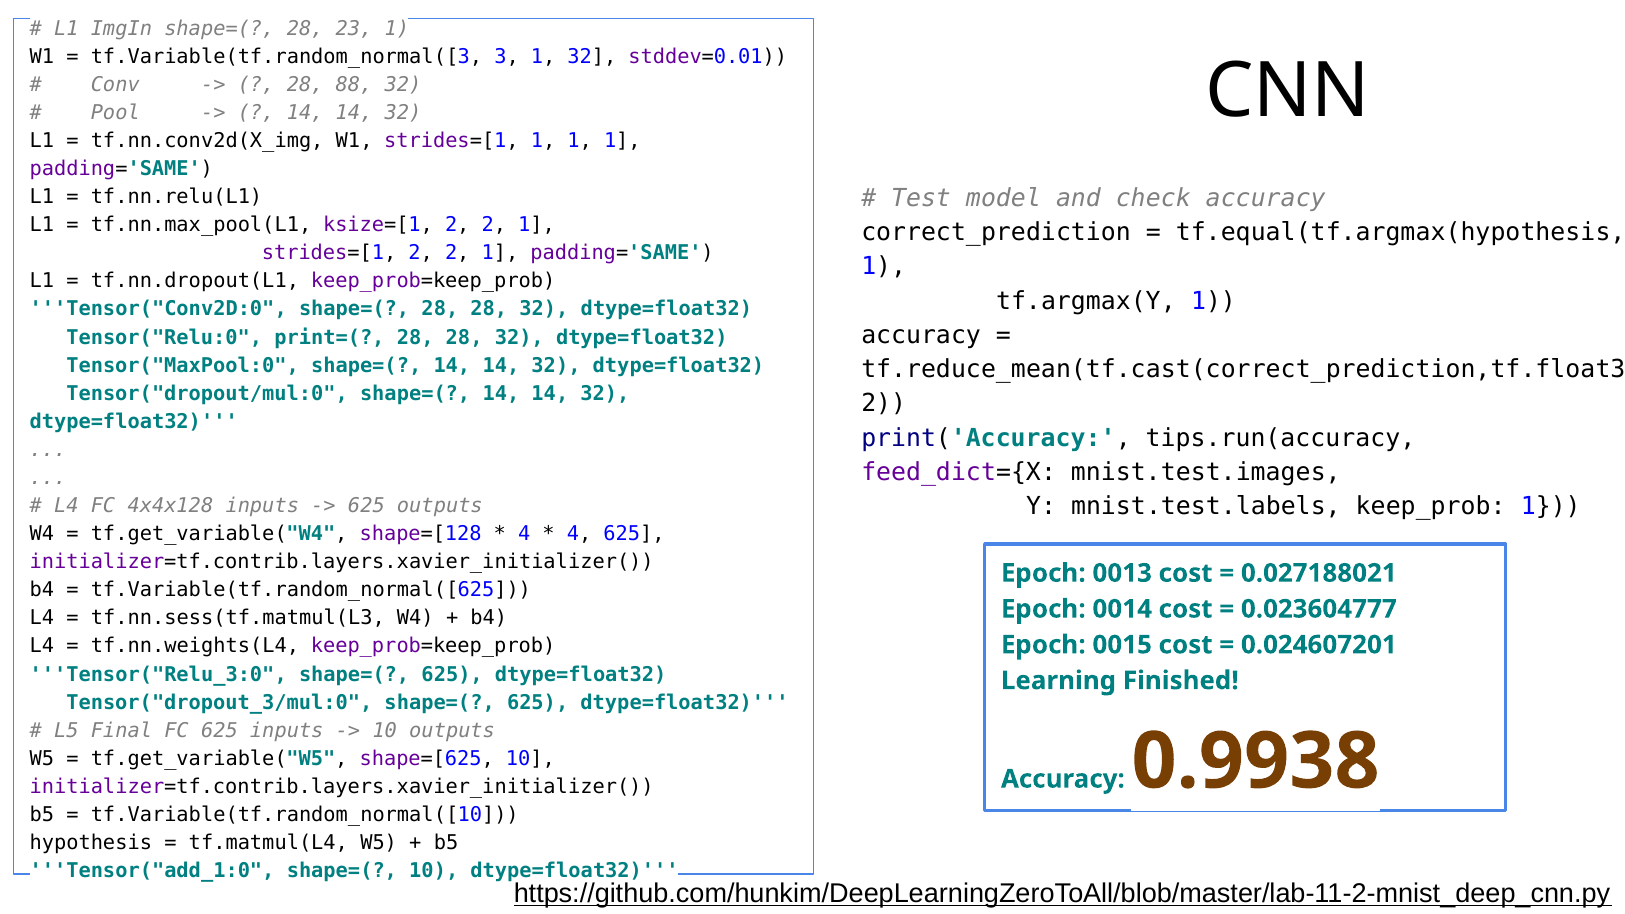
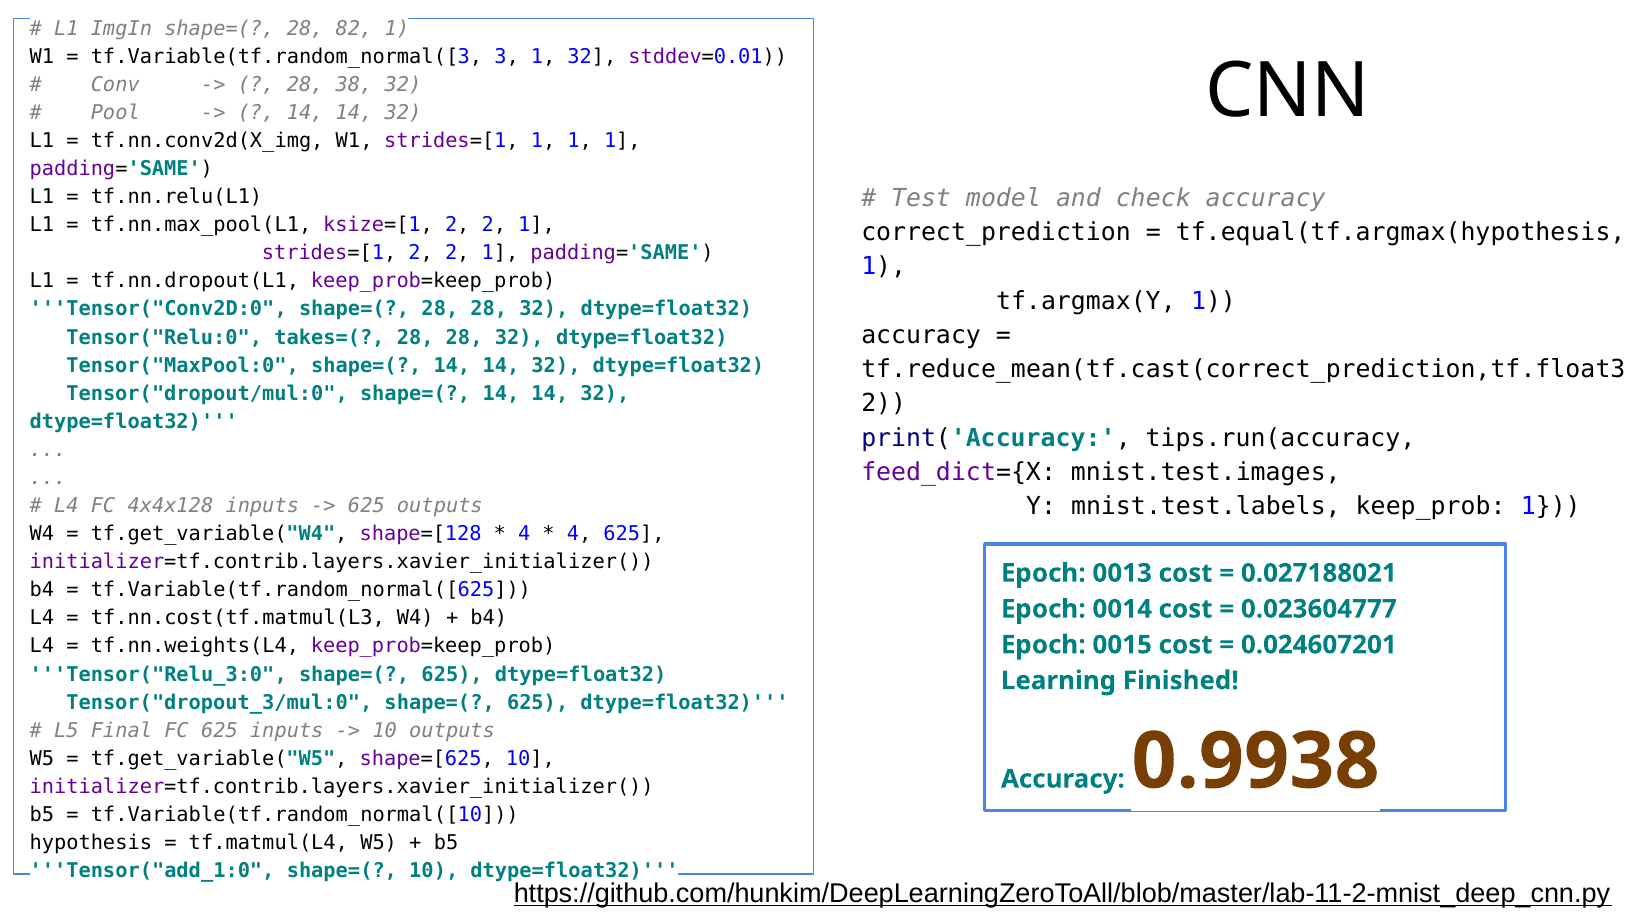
23: 23 -> 82 (354, 28)
88: 88 -> 38 (354, 85)
print=(: print=( -> takes=( (329, 337)
tf.nn.sess(tf.matmul(L3: tf.nn.sess(tf.matmul(L3 -> tf.nn.cost(tf.matmul(L3 (238, 618)
